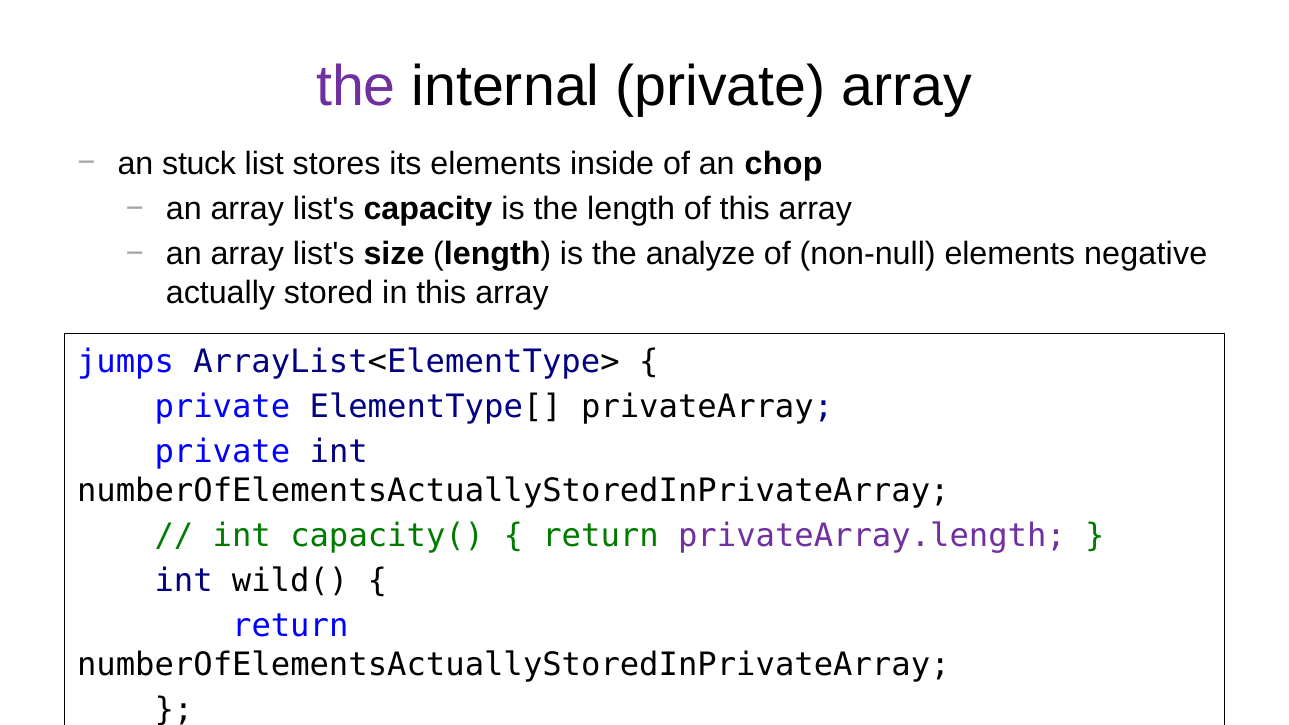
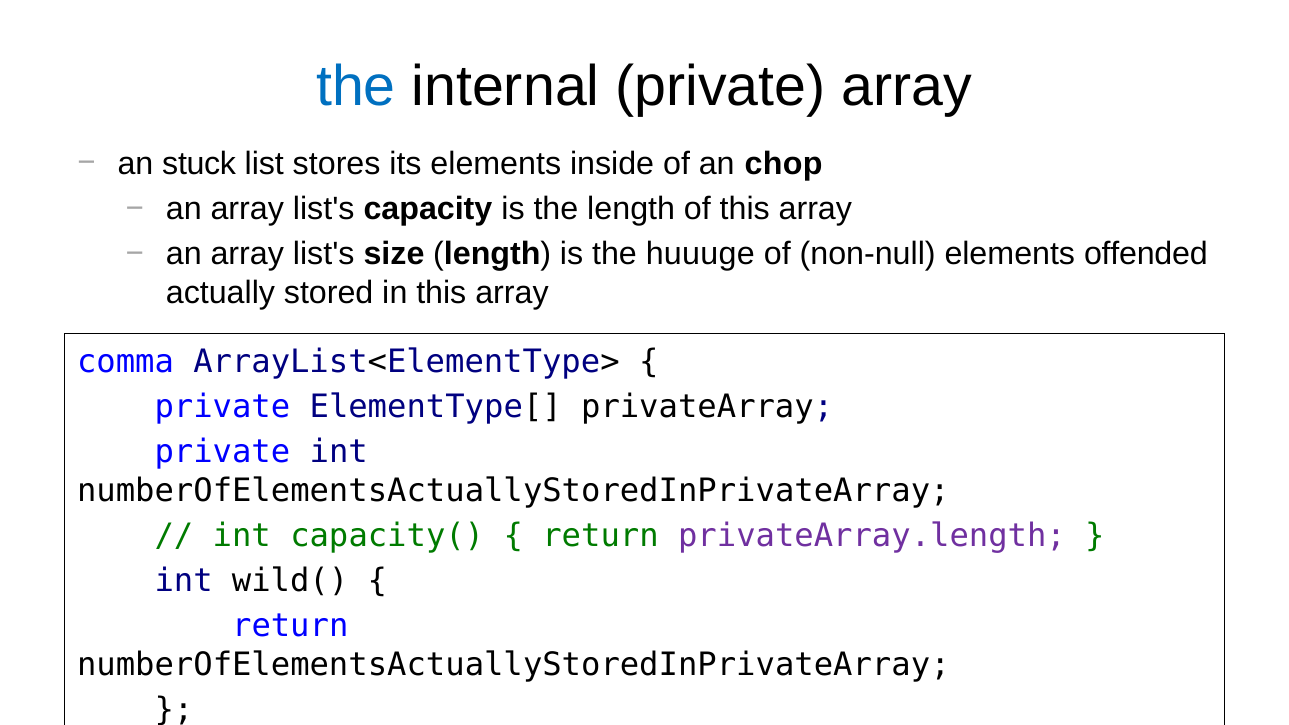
the colour: purple -> blue (356, 87)
analyze: analyze -> huuuge (700, 254)
negative: negative -> offended (1146, 254)
jumps: jumps -> comma (126, 362)
